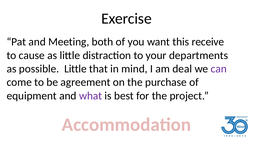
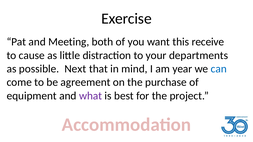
possible Little: Little -> Next (75, 69)
deal: deal -> year (182, 69)
can colour: purple -> blue (219, 69)
